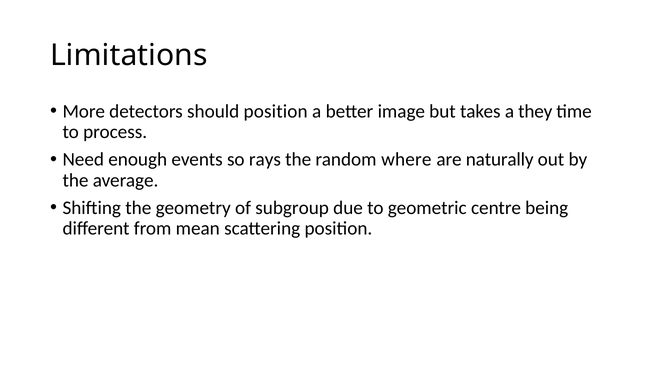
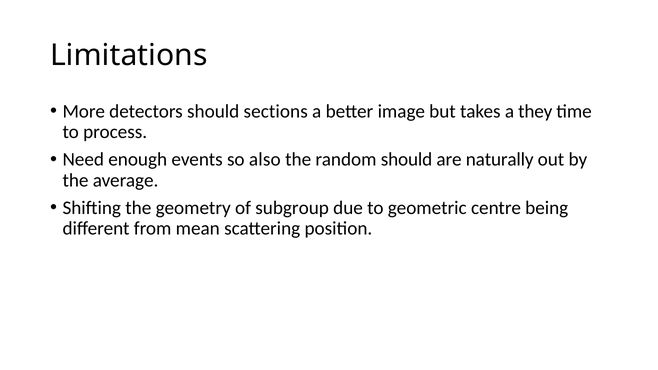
should position: position -> sections (276, 111)
rays: rays -> also (265, 160)
random where: where -> should (407, 160)
